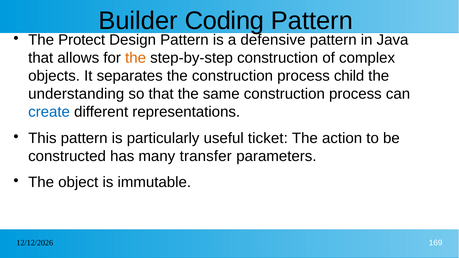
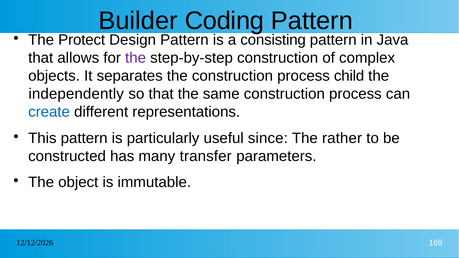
defensive: defensive -> consisting (273, 40)
the colour: orange -> purple (136, 58)
understanding: understanding -> independently (76, 94)
ticket: ticket -> since (268, 138)
action: action -> rather (342, 138)
